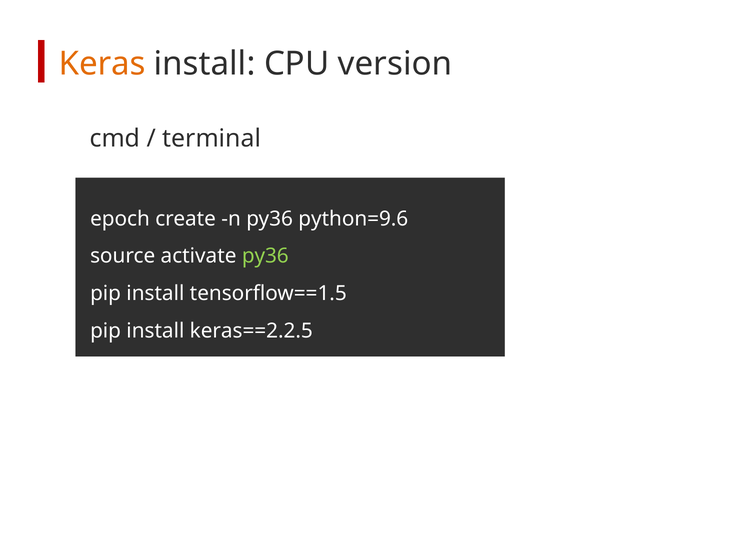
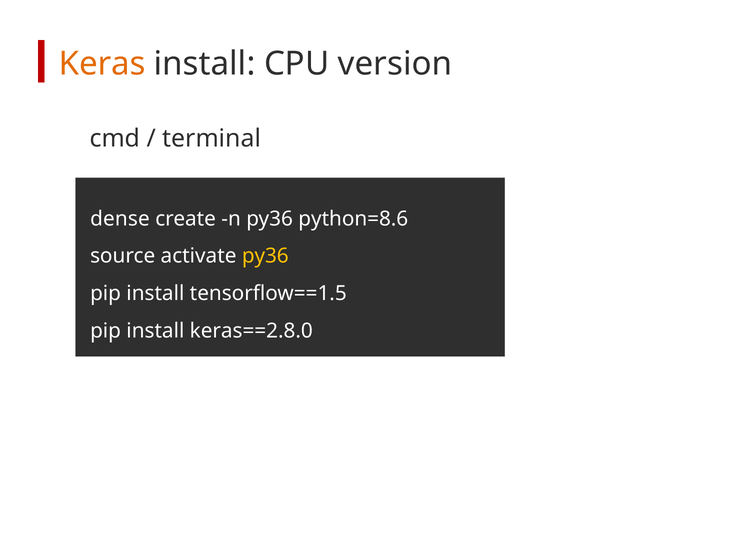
epoch: epoch -> dense (120, 219)
python=9.6: python=9.6 -> python=8.6 (353, 219)
py36 colour: light green -> yellow (265, 256)
keras==2.2.5: keras==2.2.5 -> keras==2.8.0 (251, 330)
